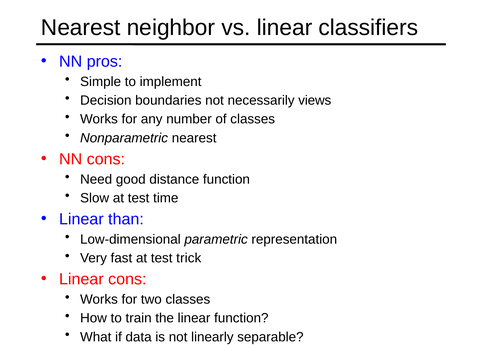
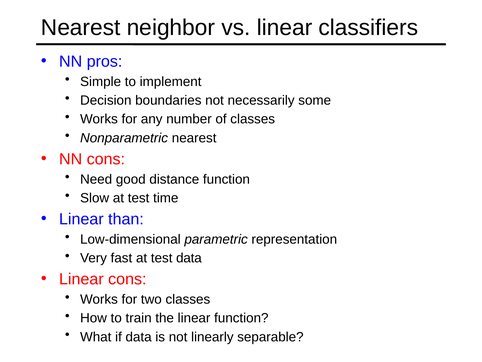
views: views -> some (315, 100)
test trick: trick -> data (189, 258)
